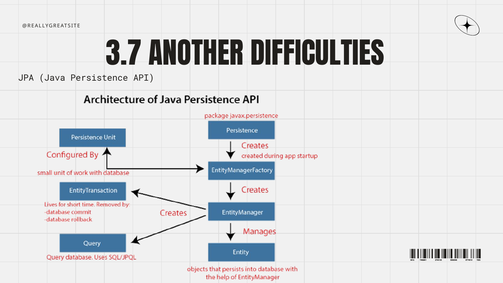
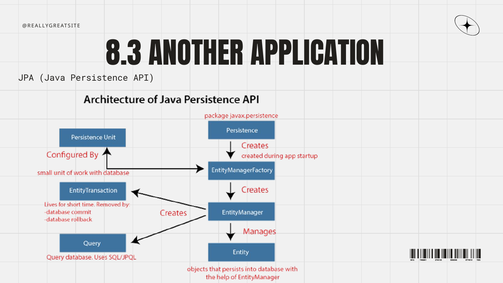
3.7: 3.7 -> 8.3 (124, 55)
DIFFICULTIES: DIFFICULTIES -> APPLICATION (318, 55)
